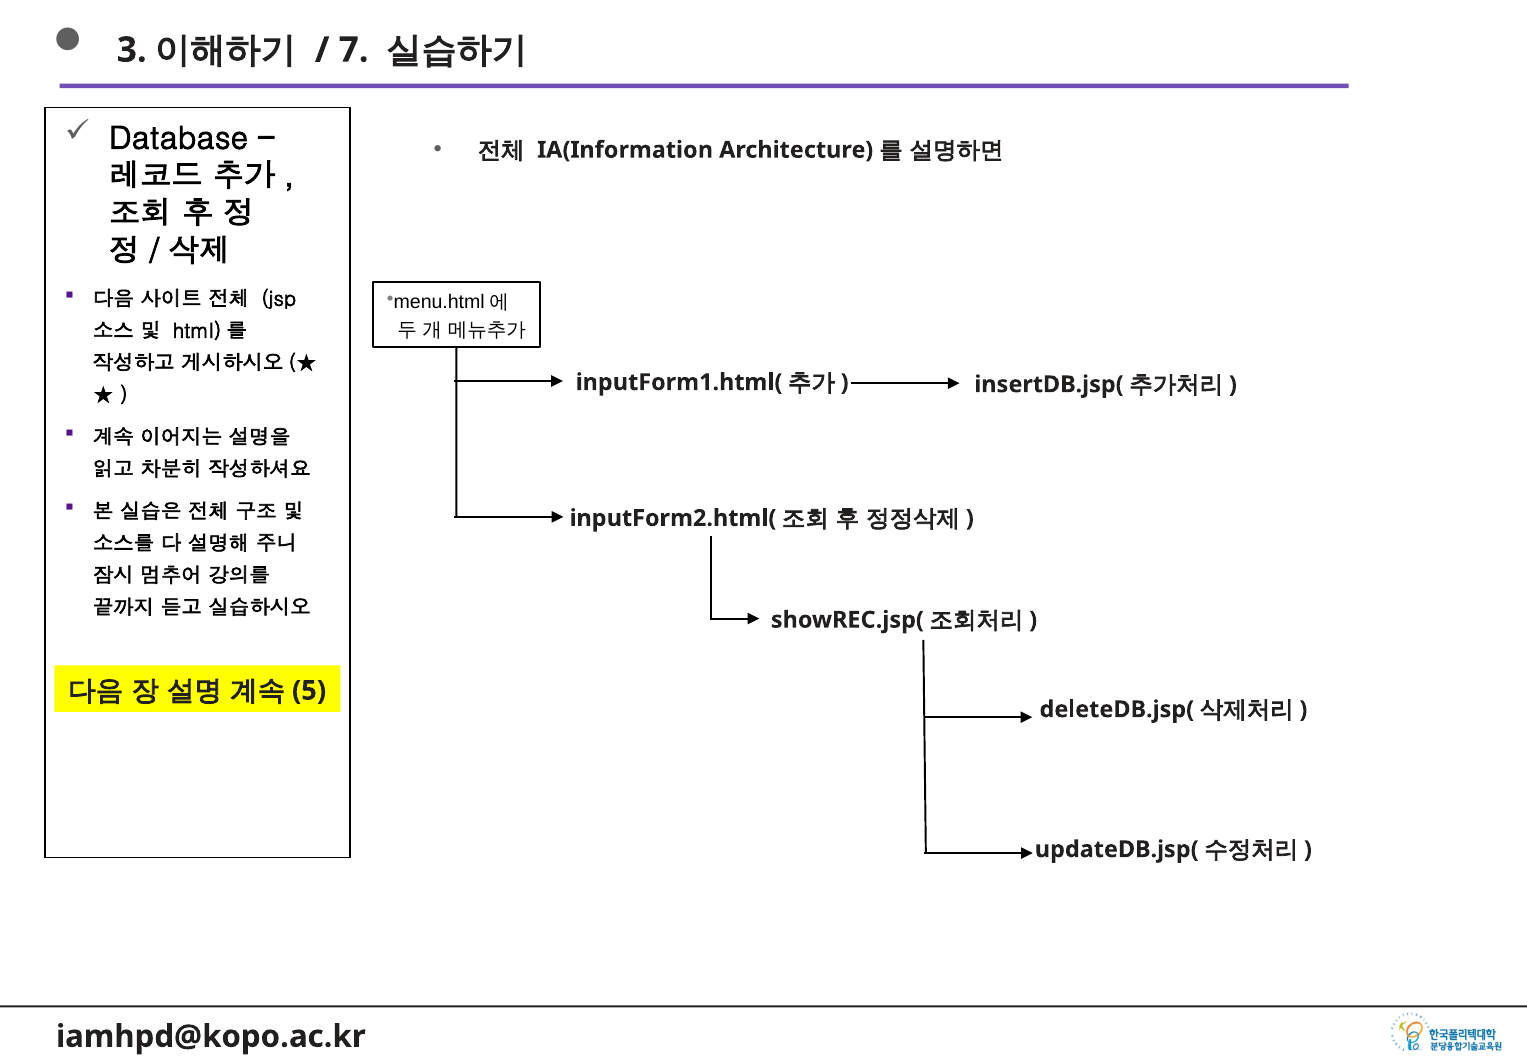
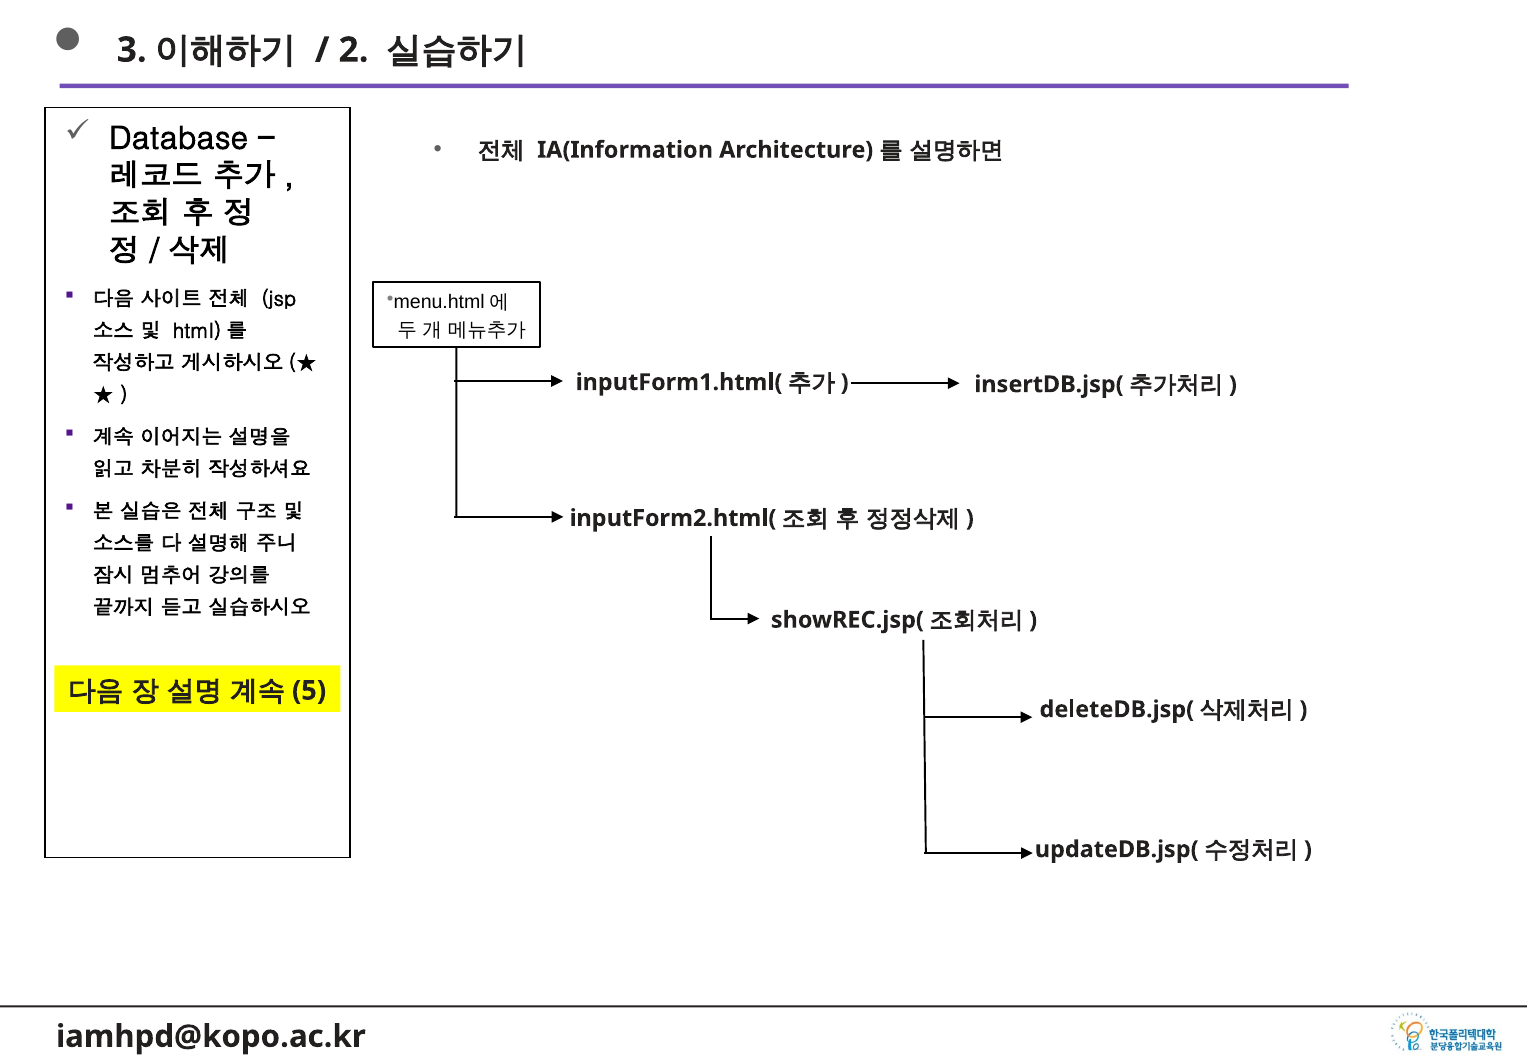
7: 7 -> 2 (354, 50)
